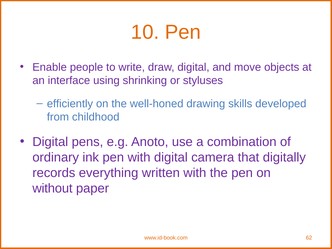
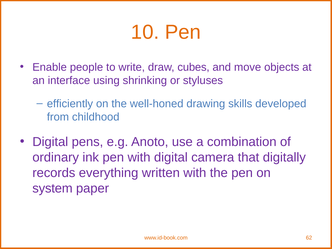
draw digital: digital -> cubes (194, 67)
without: without -> system (52, 188)
